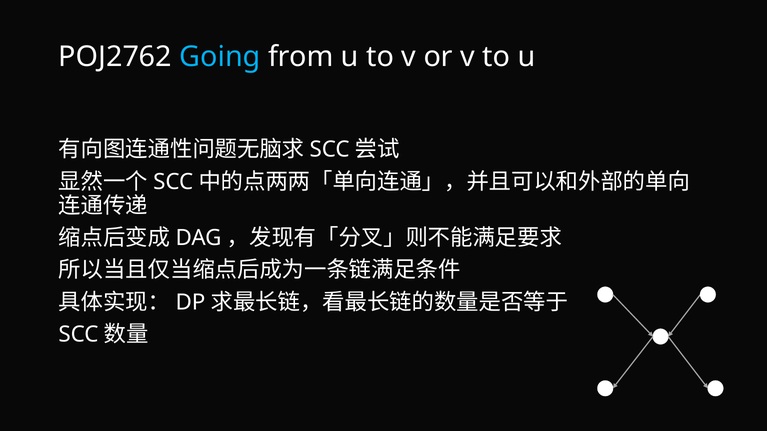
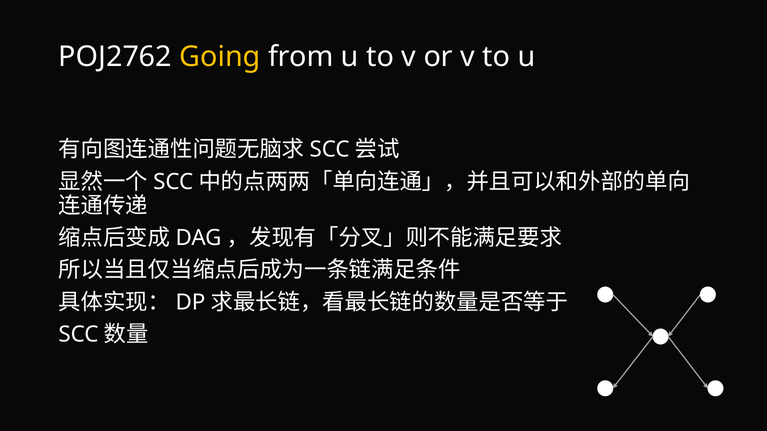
Going colour: light blue -> yellow (220, 57)
